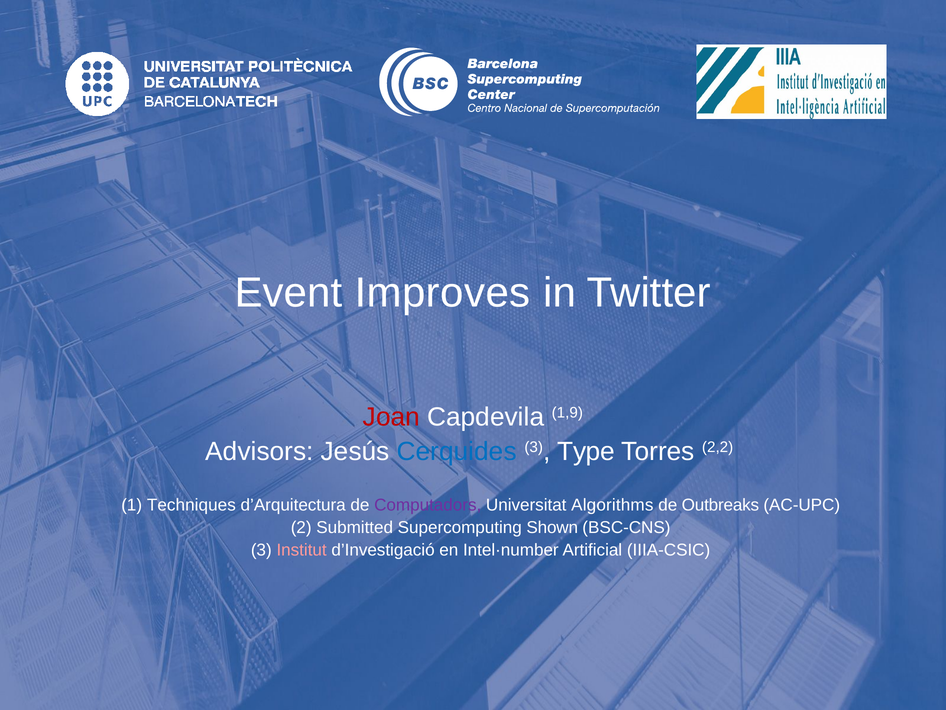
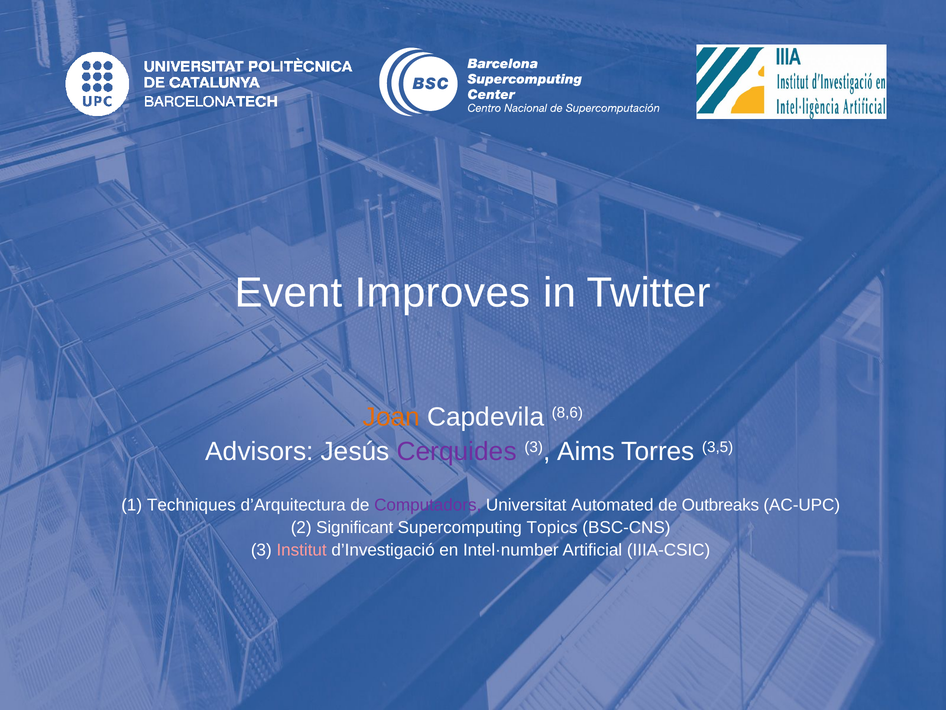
Joan colour: red -> orange (391, 417)
1,9: 1,9 -> 8,6 (567, 412)
Cerquides colour: blue -> purple (457, 451)
Type: Type -> Aims (586, 451)
2,2: 2,2 -> 3,5 (718, 447)
Algorithms: Algorithms -> Automated (612, 505)
Submitted: Submitted -> Significant (355, 527)
Shown: Shown -> Topics (552, 527)
